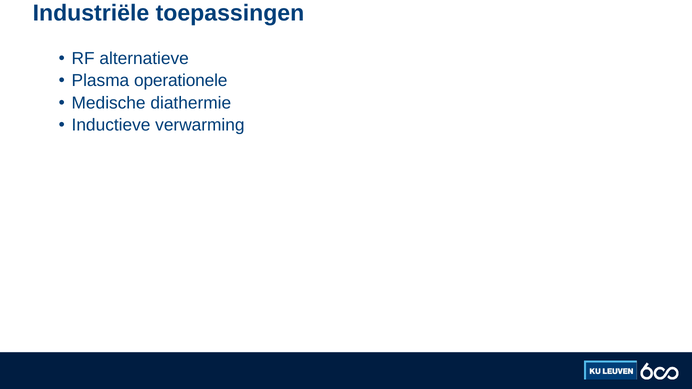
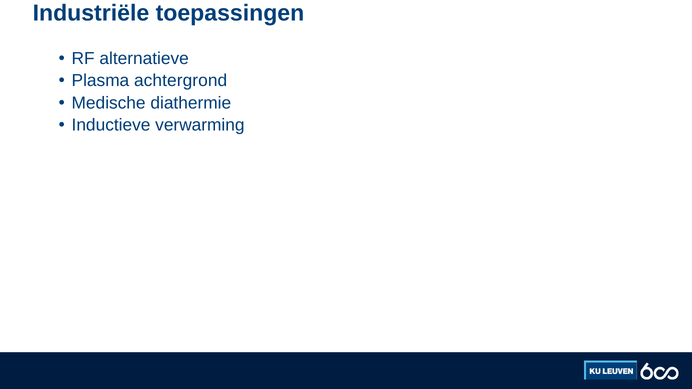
operationele: operationele -> achtergrond (181, 81)
